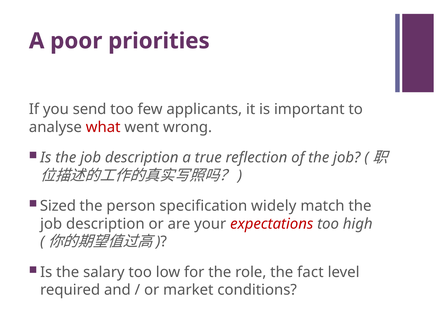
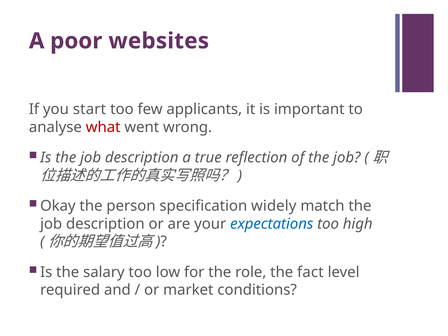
priorities: priorities -> websites (159, 41)
send: send -> start (89, 109)
Sized: Sized -> Okay (58, 206)
expectations colour: red -> blue (272, 224)
